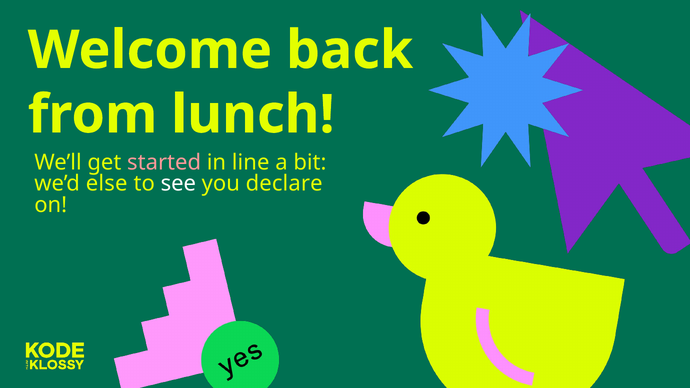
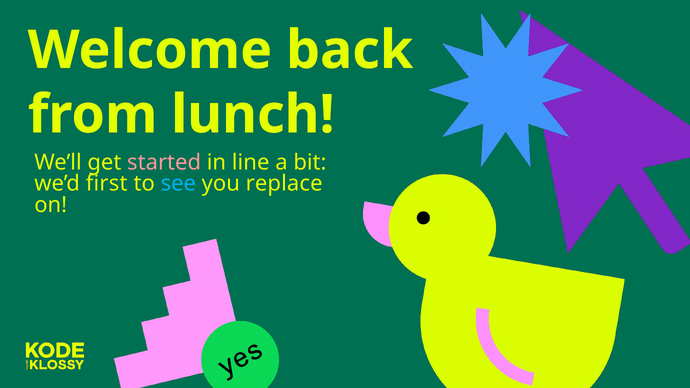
else: else -> first (107, 184)
see colour: white -> light blue (178, 184)
declare: declare -> replace (284, 184)
